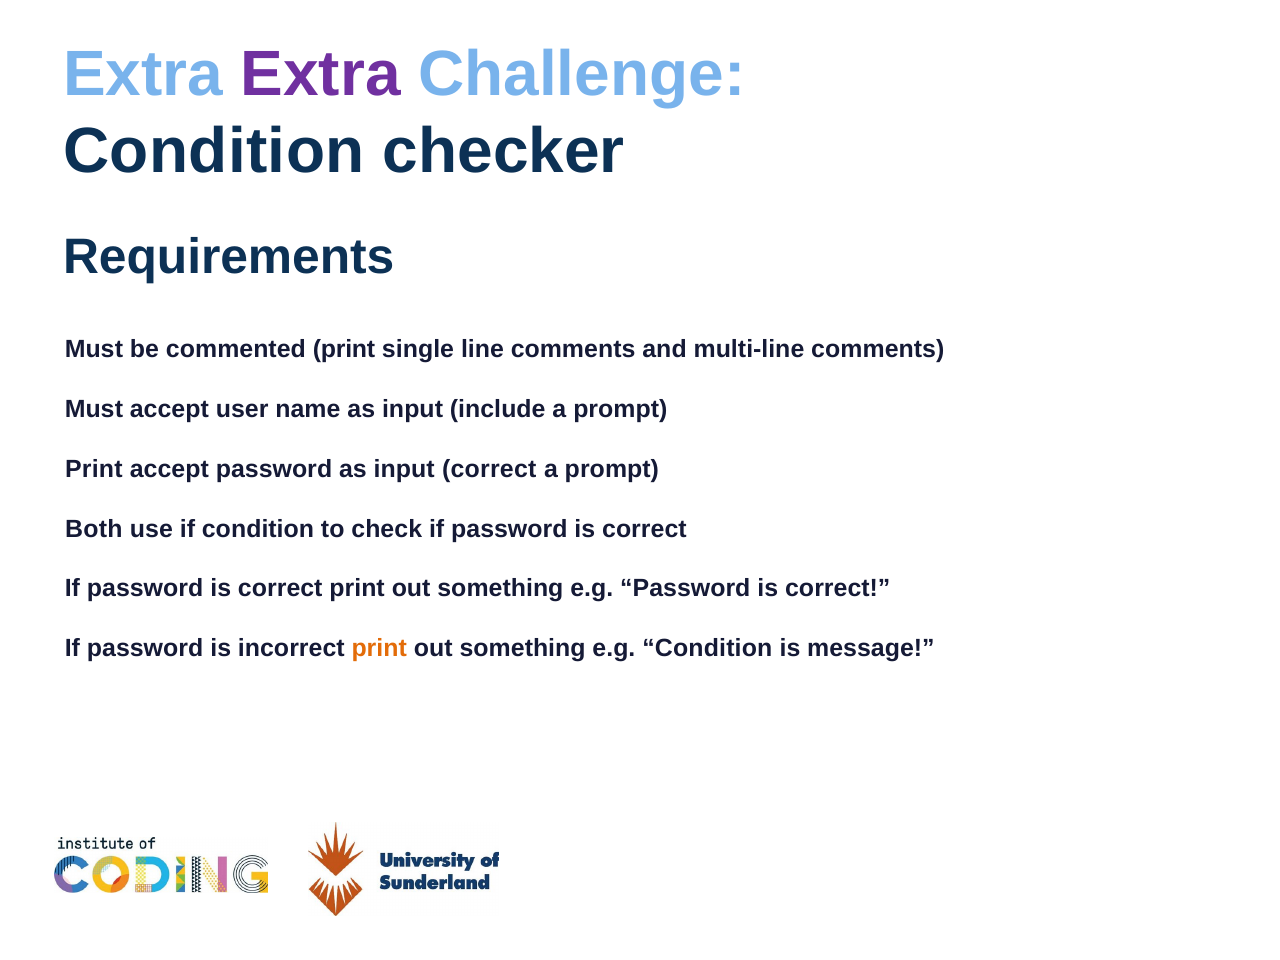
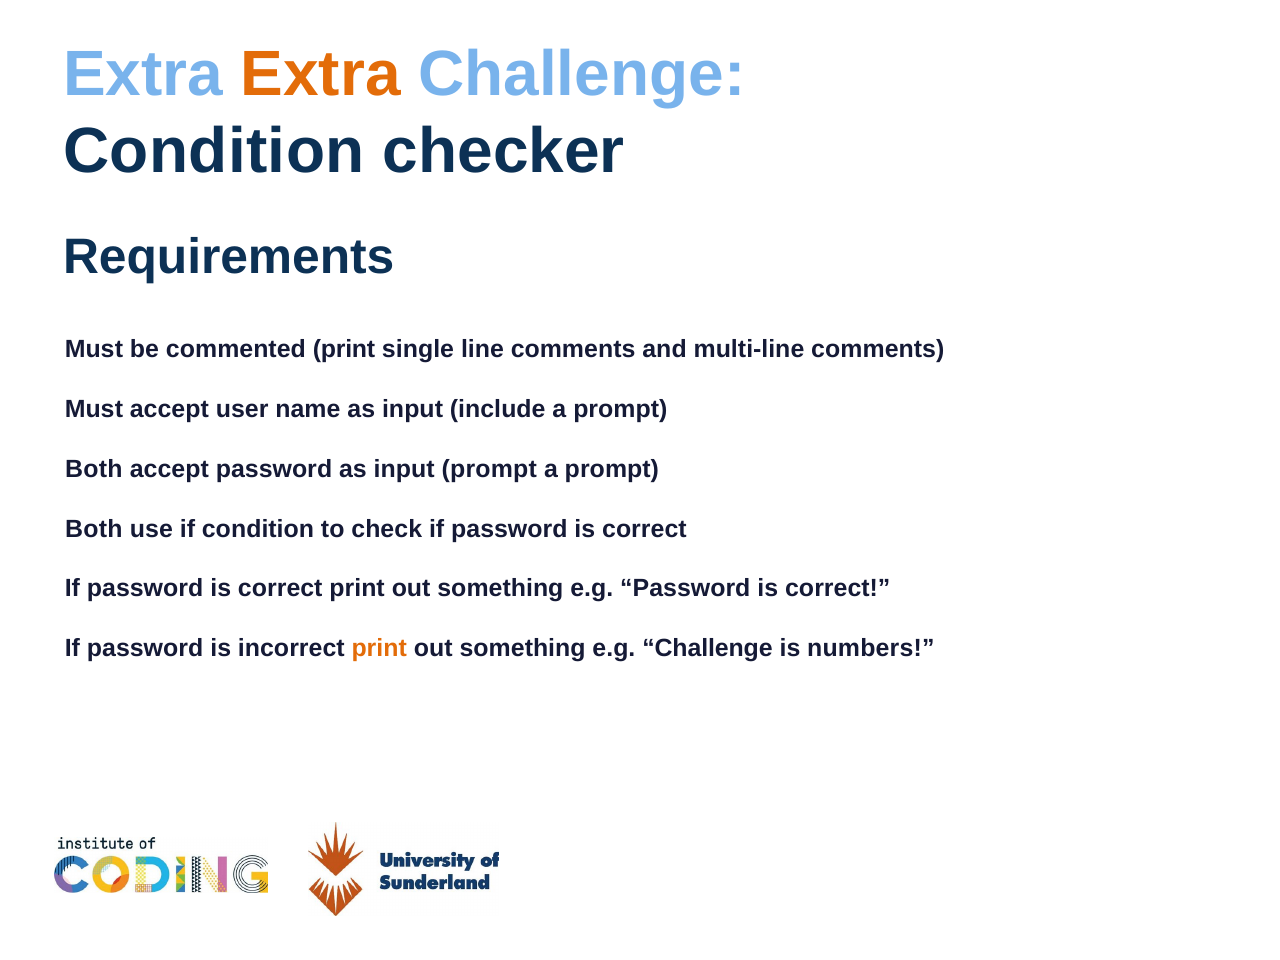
Extra colour: purple -> orange (321, 74)
Print: Print -> Both (94, 469)
input correct: correct -> prompt (489, 469)
e.g Condition: Condition -> Challenge (707, 648)
message: message -> numbers (871, 648)
